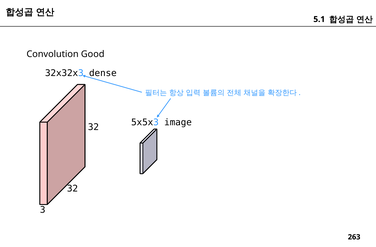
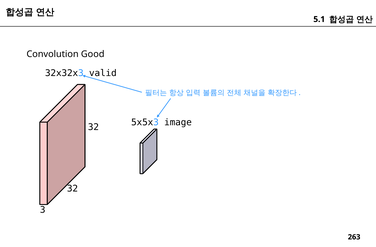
dense: dense -> valid (103, 73)
